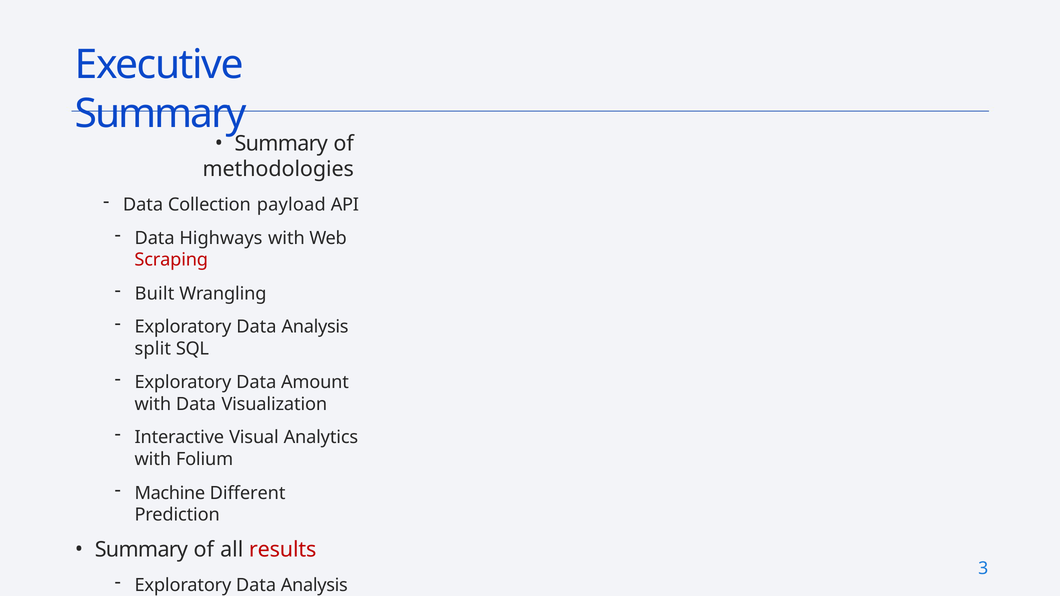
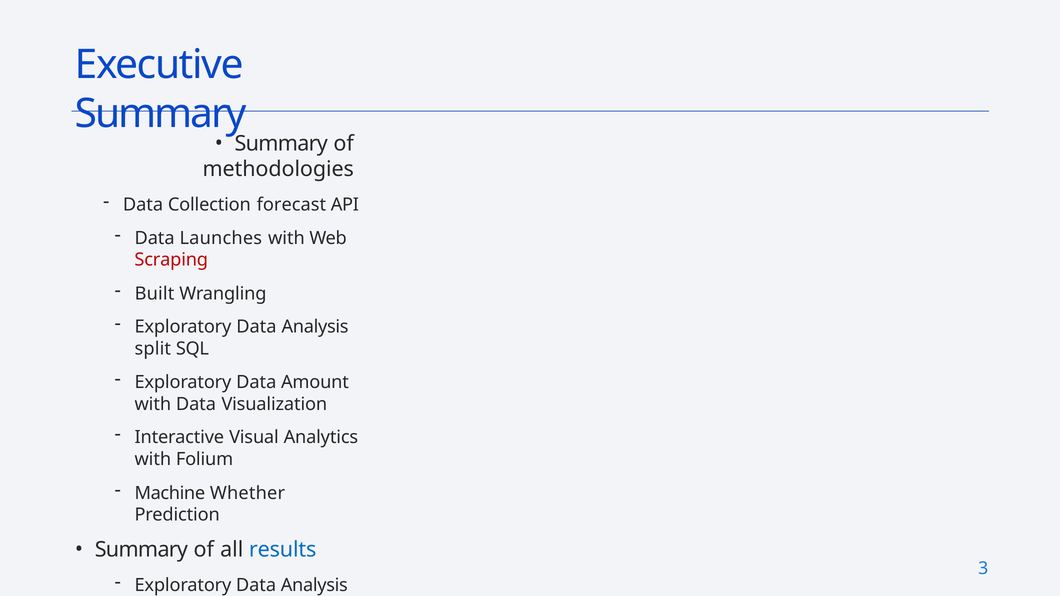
payload: payload -> forecast (291, 205)
Highways: Highways -> Launches (221, 238)
Different: Different -> Whether (247, 493)
results colour: red -> blue (283, 550)
